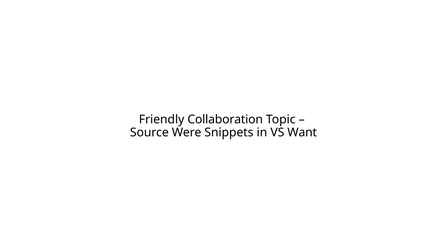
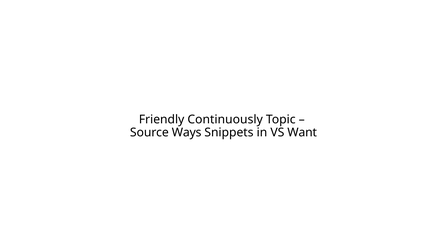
Collaboration: Collaboration -> Continuously (225, 119)
Were: Were -> Ways (187, 132)
